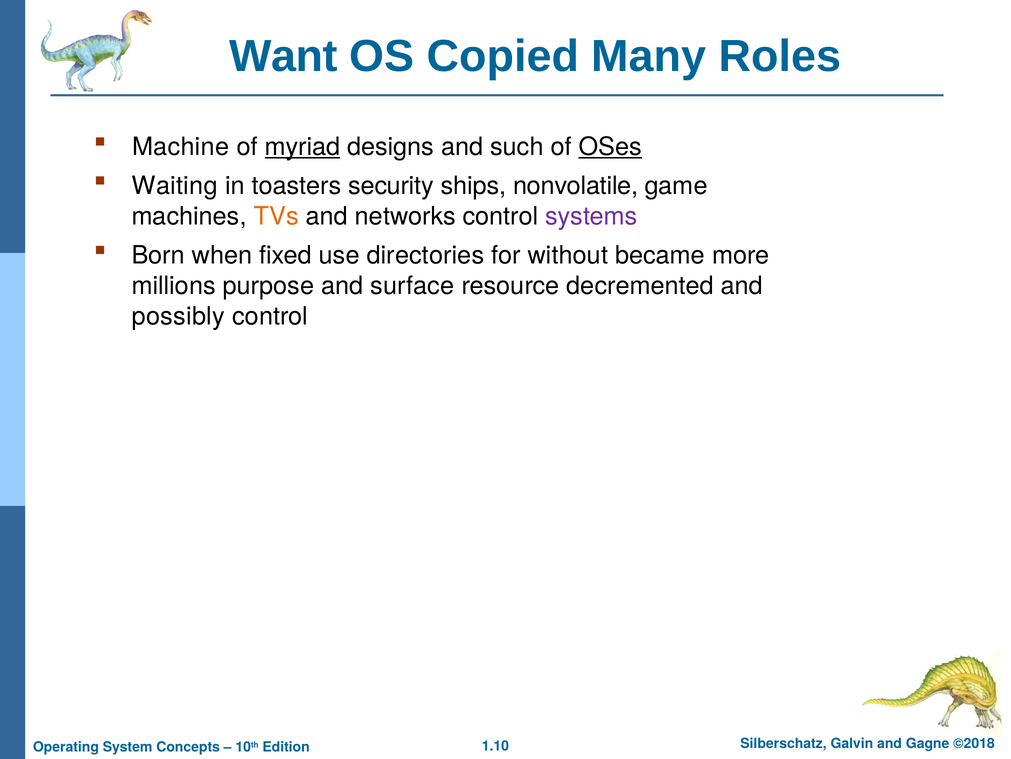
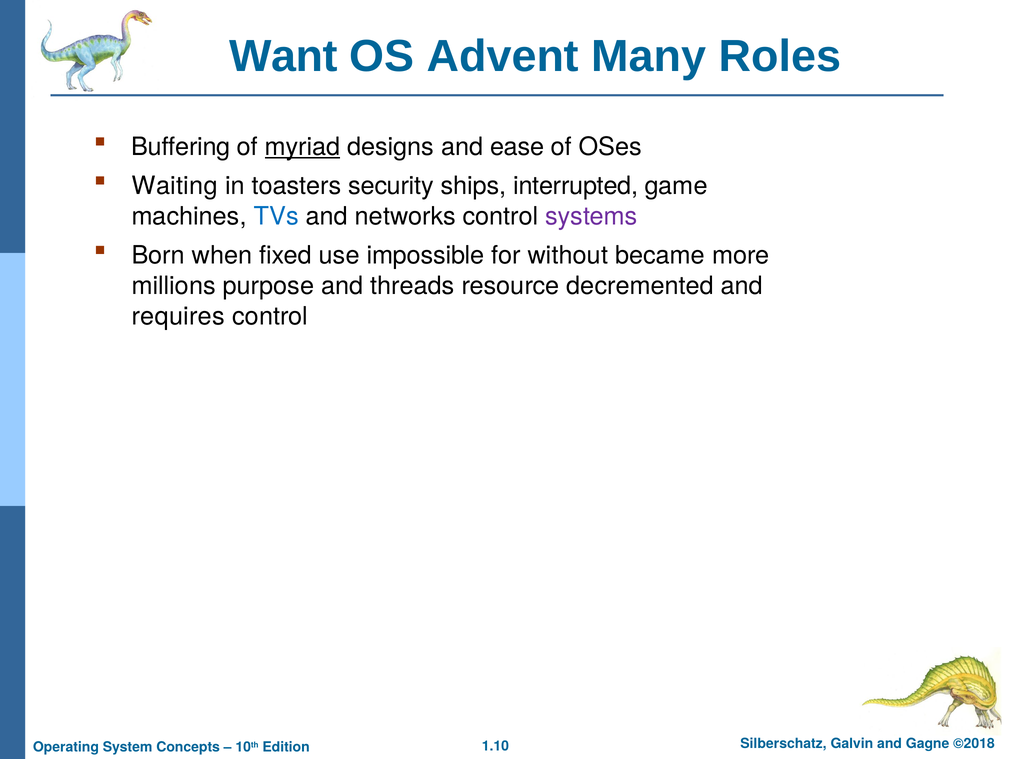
Copied: Copied -> Advent (503, 56)
Machine: Machine -> Buffering (181, 147)
such: such -> ease (517, 147)
OSes underline: present -> none (610, 147)
nonvolatile: nonvolatile -> interrupted (576, 186)
TVs colour: orange -> blue (276, 216)
directories: directories -> impossible (426, 255)
surface: surface -> threads (412, 286)
possibly: possibly -> requires (178, 316)
